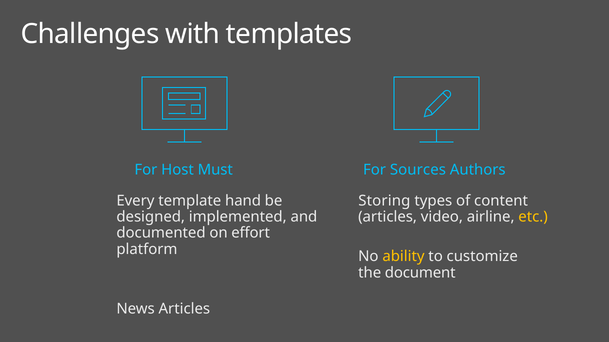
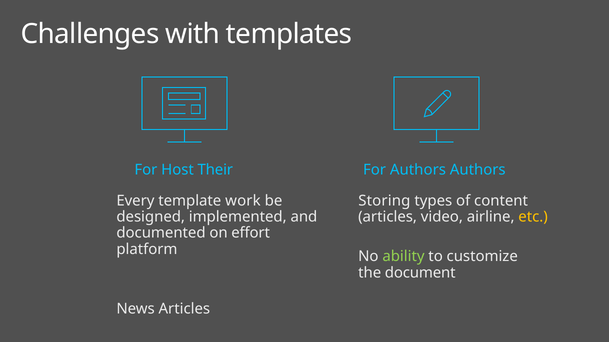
Must: Must -> Their (215, 170)
For Sources: Sources -> Authors (418, 170)
hand: hand -> work (243, 201)
ability colour: yellow -> light green (403, 257)
